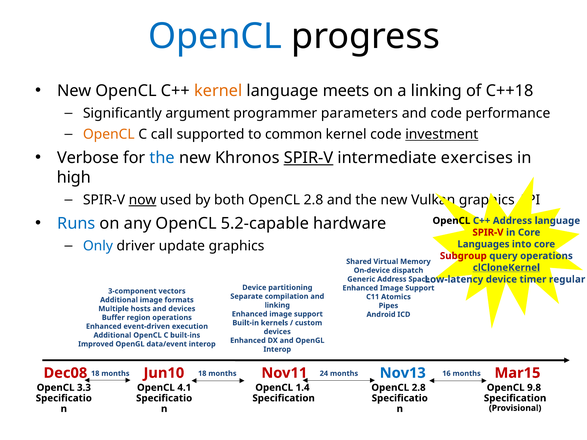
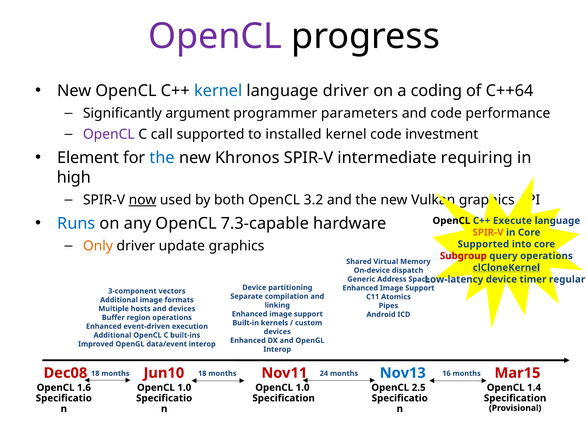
OpenCL colour: blue -> purple (215, 36)
kernel colour: orange -> blue (218, 91)
language meets: meets -> driver (346, 91)
a linking: linking -> coding (437, 91)
C++18: C++18 -> C++64 (510, 91)
OpenCL colour: orange -> purple (109, 134)
common: common -> installed (294, 134)
investment underline: present -> none (442, 134)
Verbose: Verbose -> Element (88, 158)
SPIR-V underline: present -> none (309, 158)
exercises: exercises -> requiring (477, 158)
both OpenCL 2.8: 2.8 -> 3.2 (313, 200)
5.2-capable: 5.2-capable -> 7.3-capable (265, 223)
C++ Address: Address -> Execute (512, 221)
SPIR-V colour: red -> orange (488, 233)
Only colour: blue -> orange (98, 246)
Languages: Languages -> Supported (483, 244)
1.4: 1.4 -> 1.0 (303, 388)
9.8: 9.8 -> 1.4 (534, 388)
3.3: 3.3 -> 1.6 (84, 388)
4.1: 4.1 -> 1.0 (184, 388)
2.8: 2.8 -> 2.5 (419, 388)
